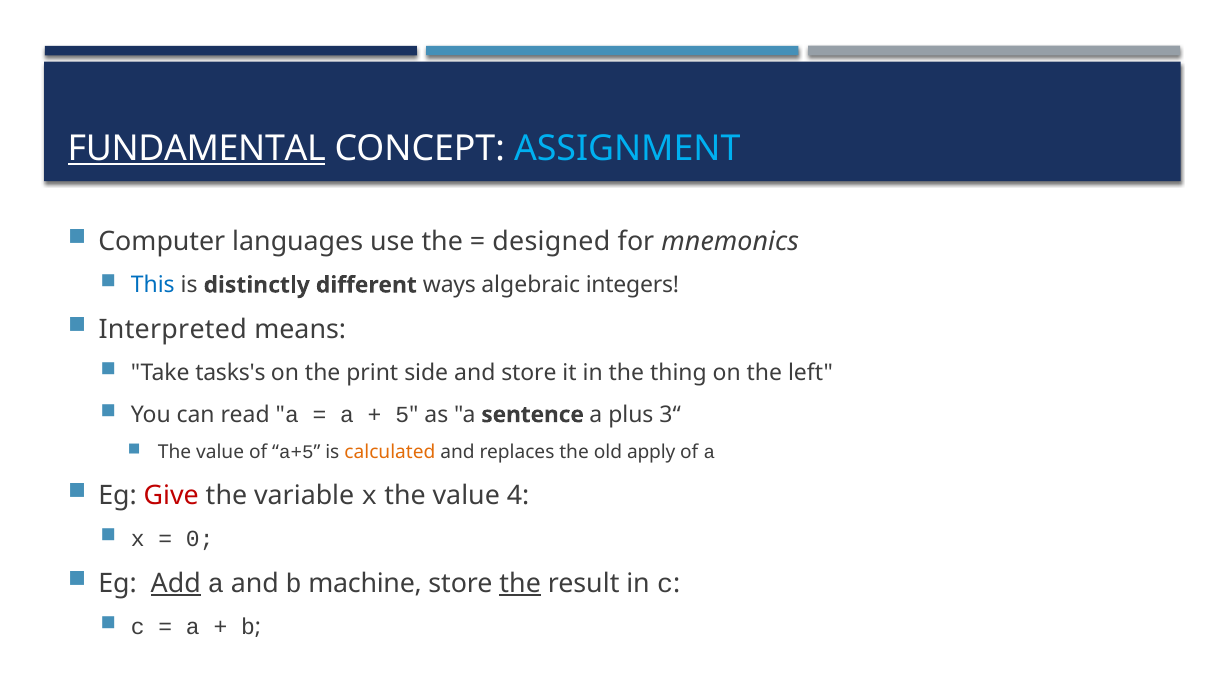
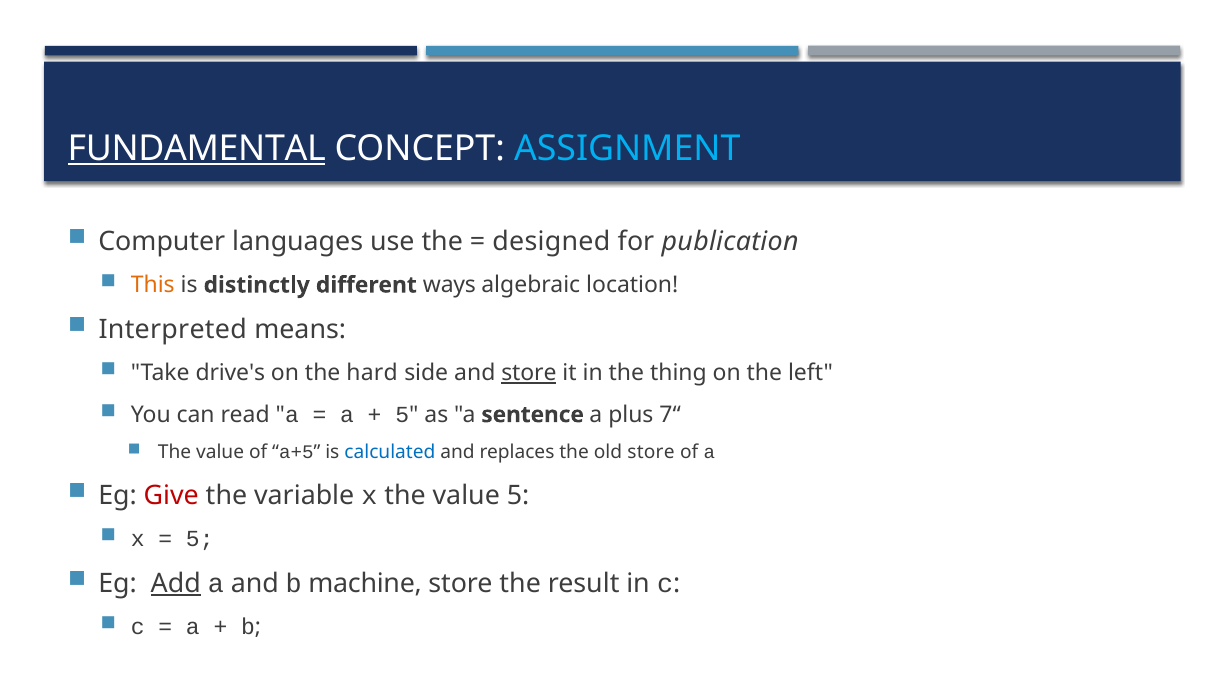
mnemonics: mnemonics -> publication (730, 242)
This colour: blue -> orange (153, 285)
integers: integers -> location (632, 285)
tasks's: tasks's -> drive's (230, 373)
print: print -> hard (372, 373)
store underline: none -> present (529, 373)
3“: 3“ -> 7“ (670, 415)
calculated colour: orange -> blue (390, 452)
old apply: apply -> store (651, 452)
value 4: 4 -> 5 (518, 495)
0: 0 -> 5 (200, 539)
the underline: present -> none (520, 584)
